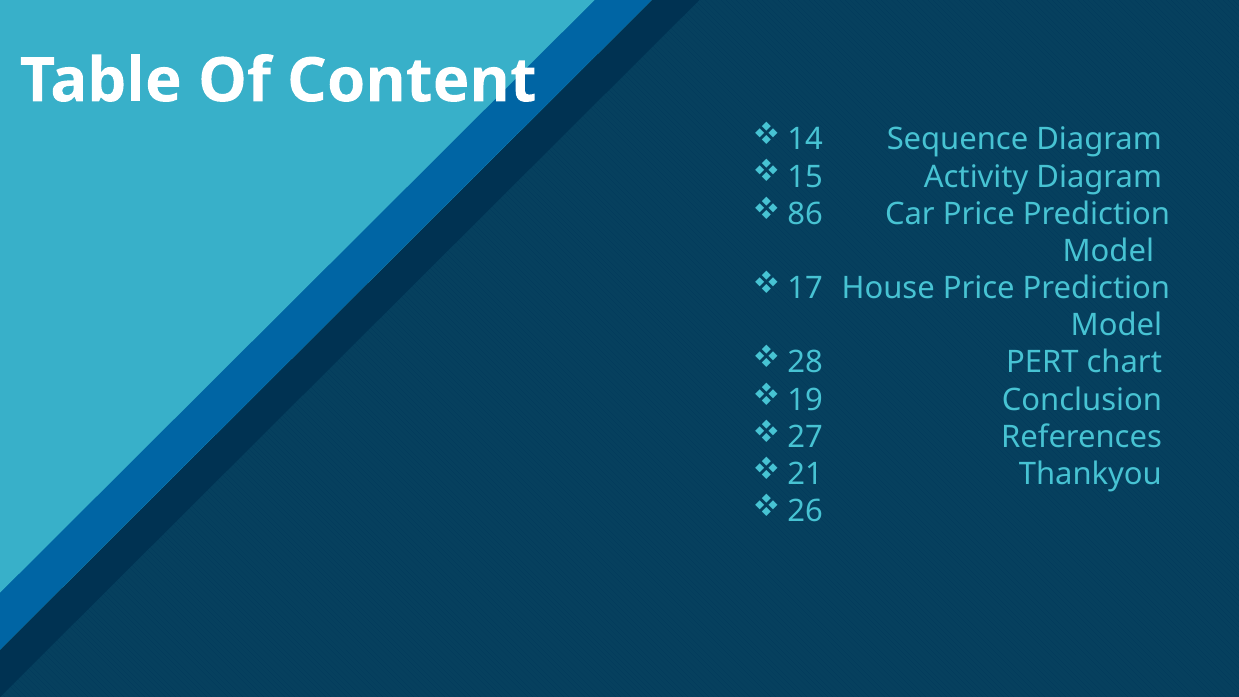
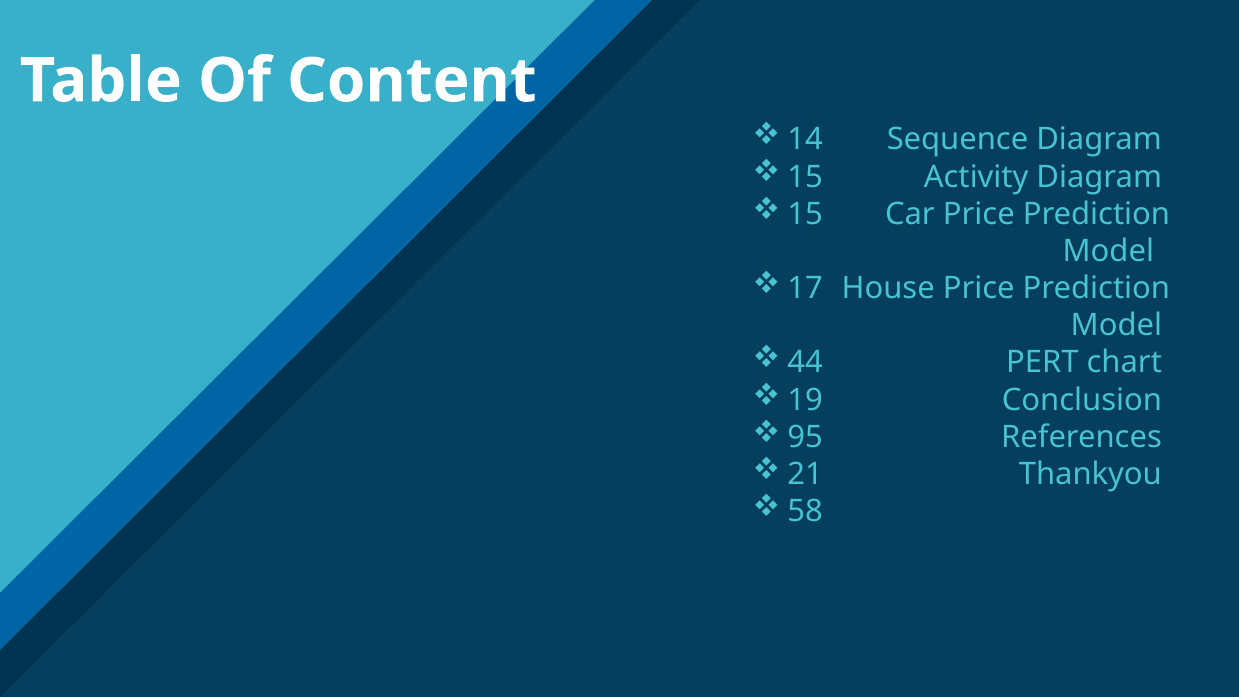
86: 86 -> 15 (805, 214)
28: 28 -> 44 (805, 363)
27: 27 -> 95 (805, 437)
26: 26 -> 58 (805, 511)
